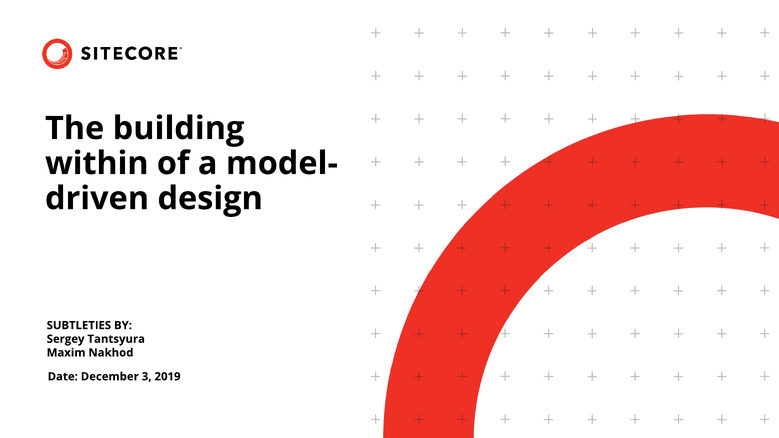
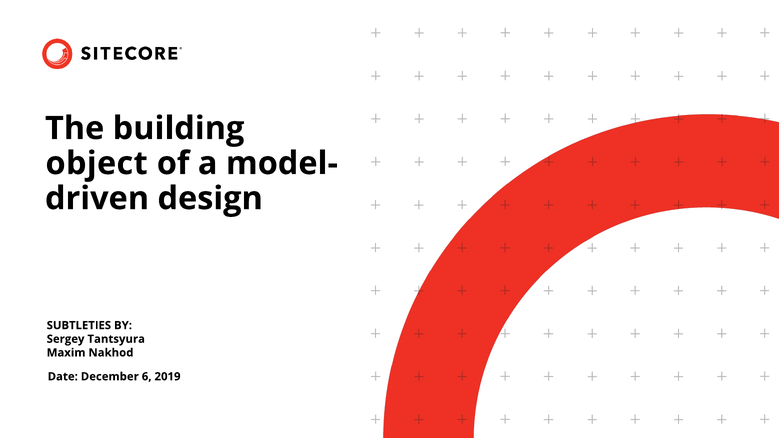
within: within -> object (97, 163)
3: 3 -> 6 (147, 377)
